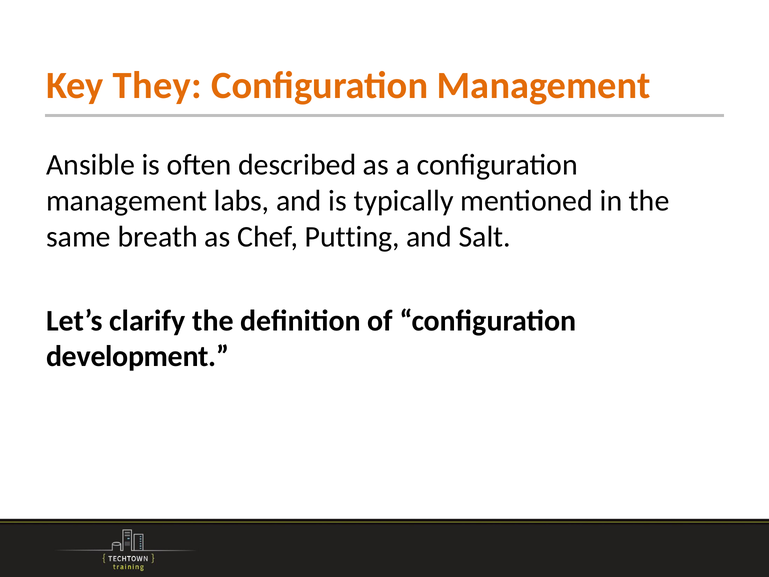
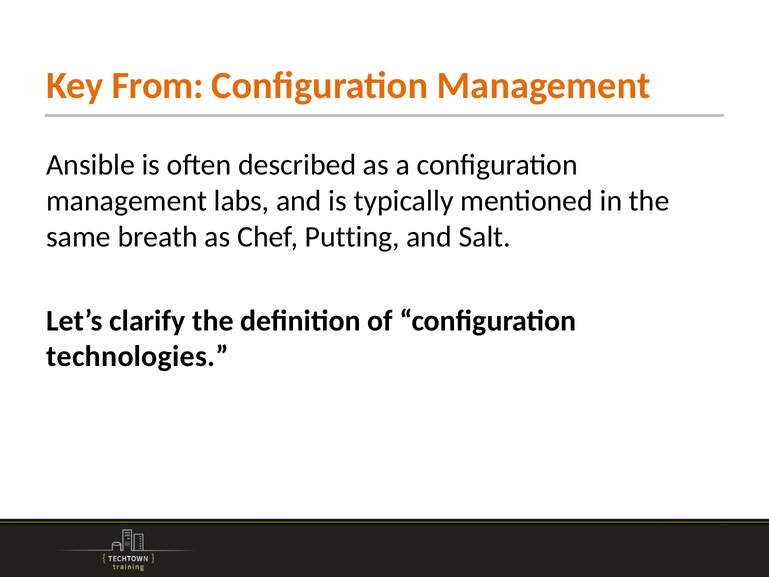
They: They -> From (158, 85)
development: development -> technologies (137, 356)
